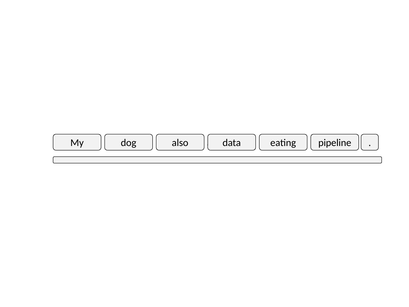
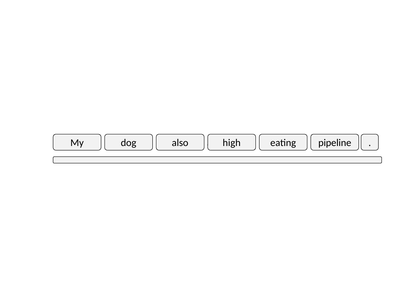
data: data -> high (232, 143)
